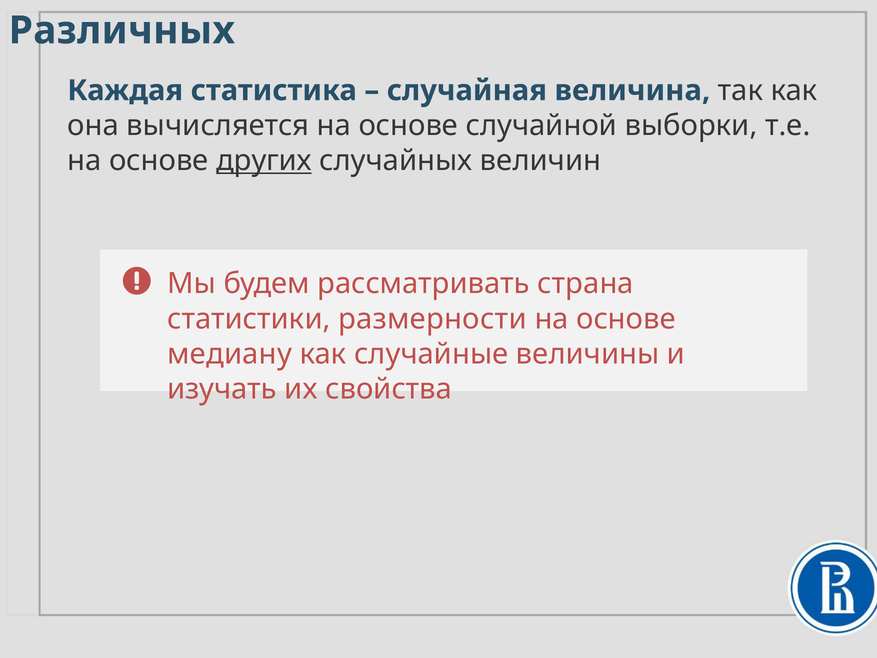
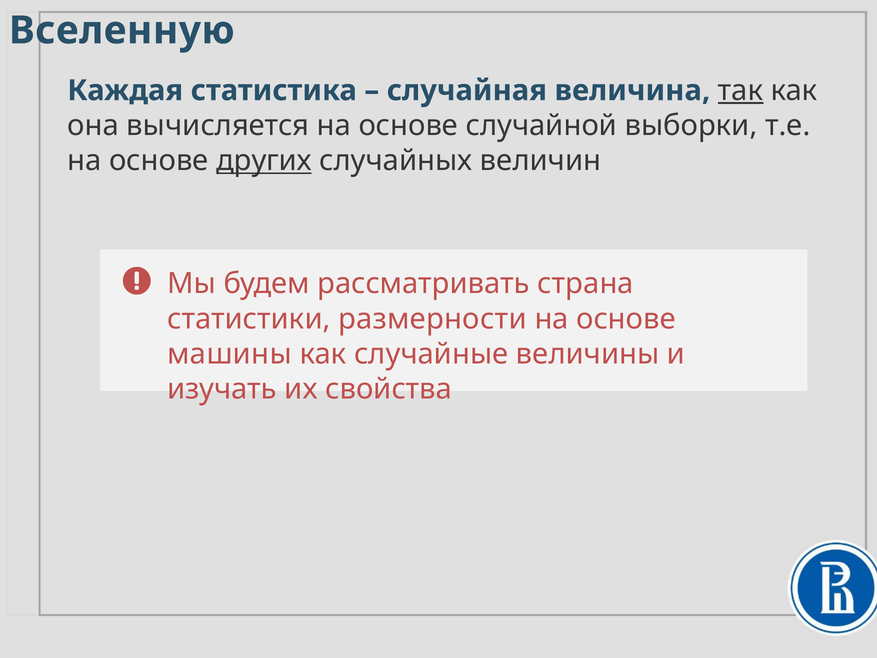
Различных: Различных -> Вселенную (122, 30)
так underline: none -> present (741, 90)
медиану: медиану -> машины (230, 354)
